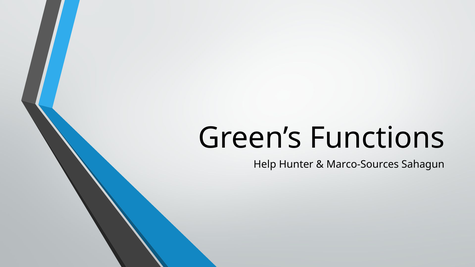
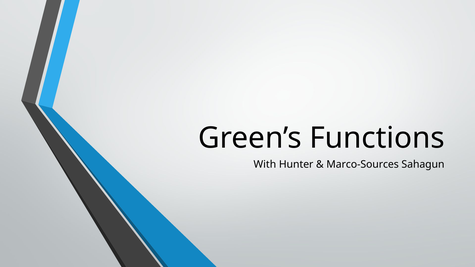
Help: Help -> With (265, 164)
